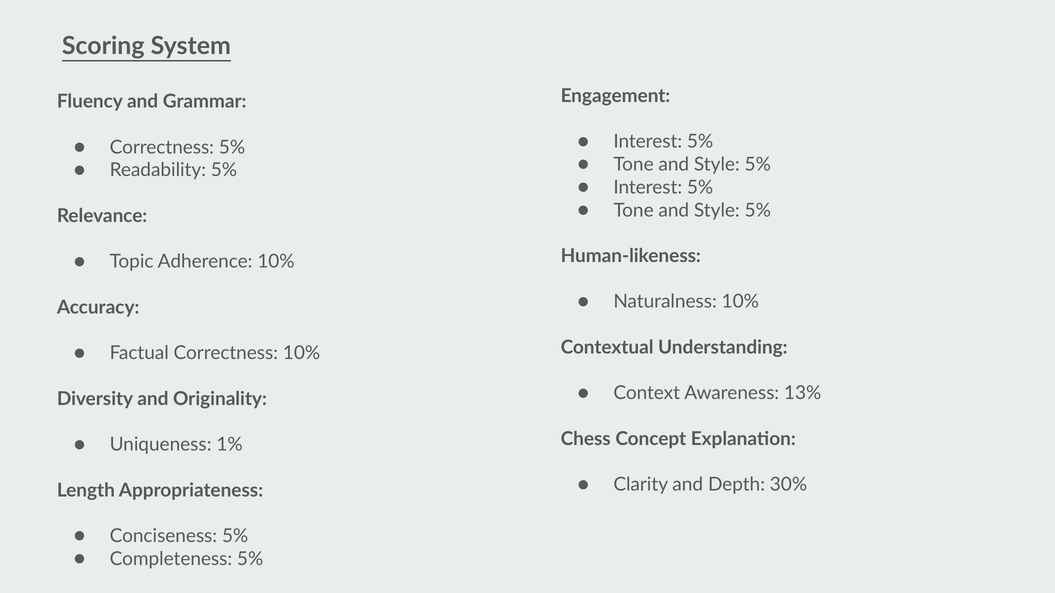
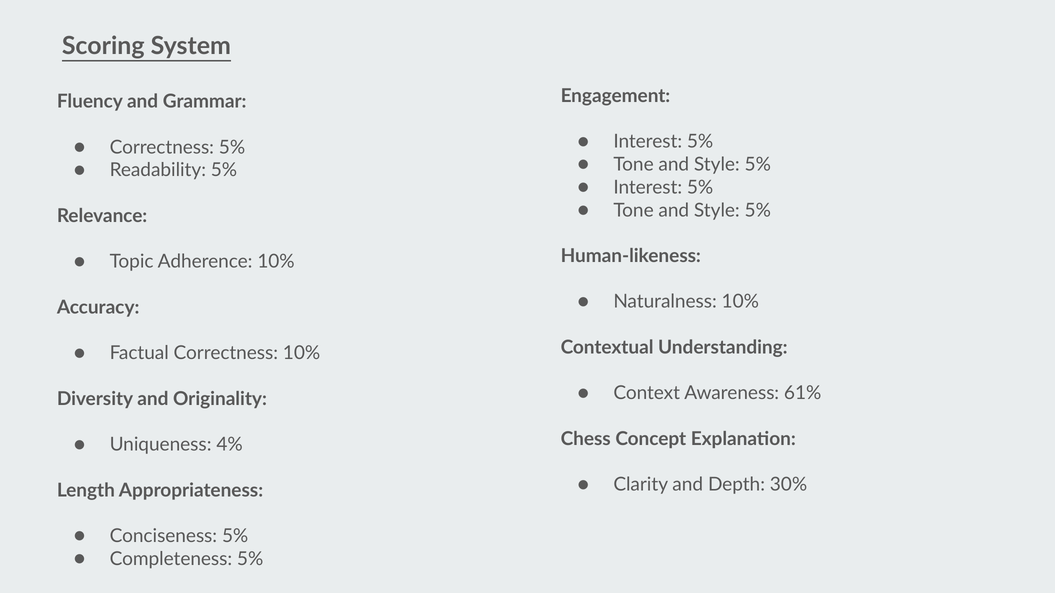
13%: 13% -> 61% (803, 393)
1%: 1% -> 4% (230, 445)
